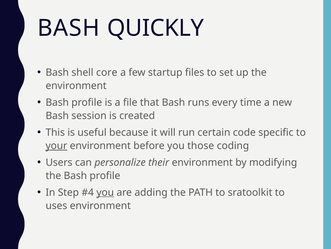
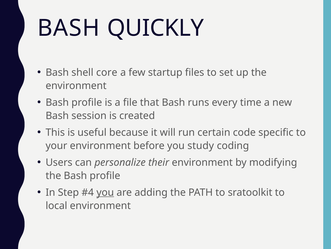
your underline: present -> none (56, 145)
those: those -> study (201, 145)
uses: uses -> local (56, 205)
